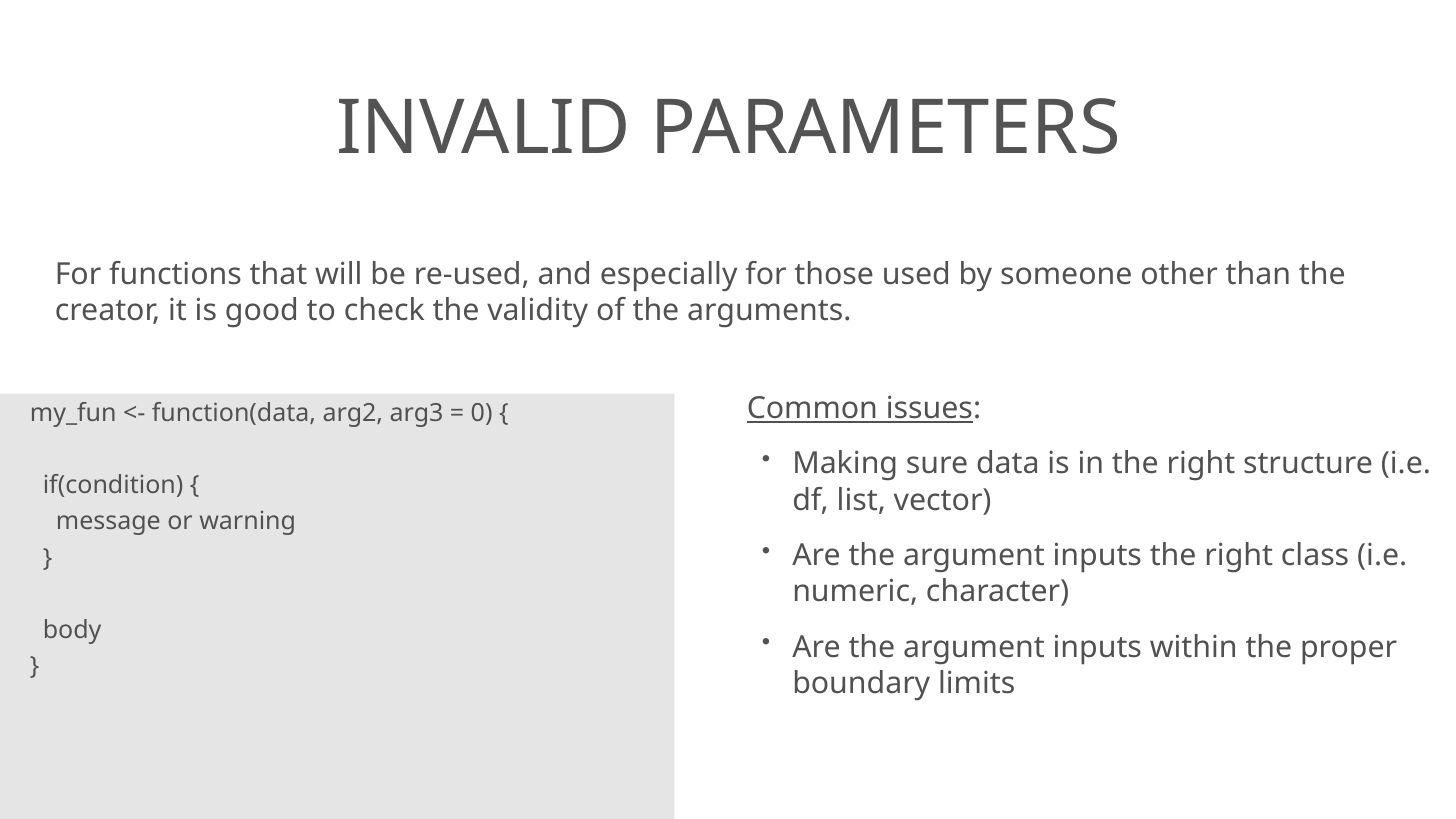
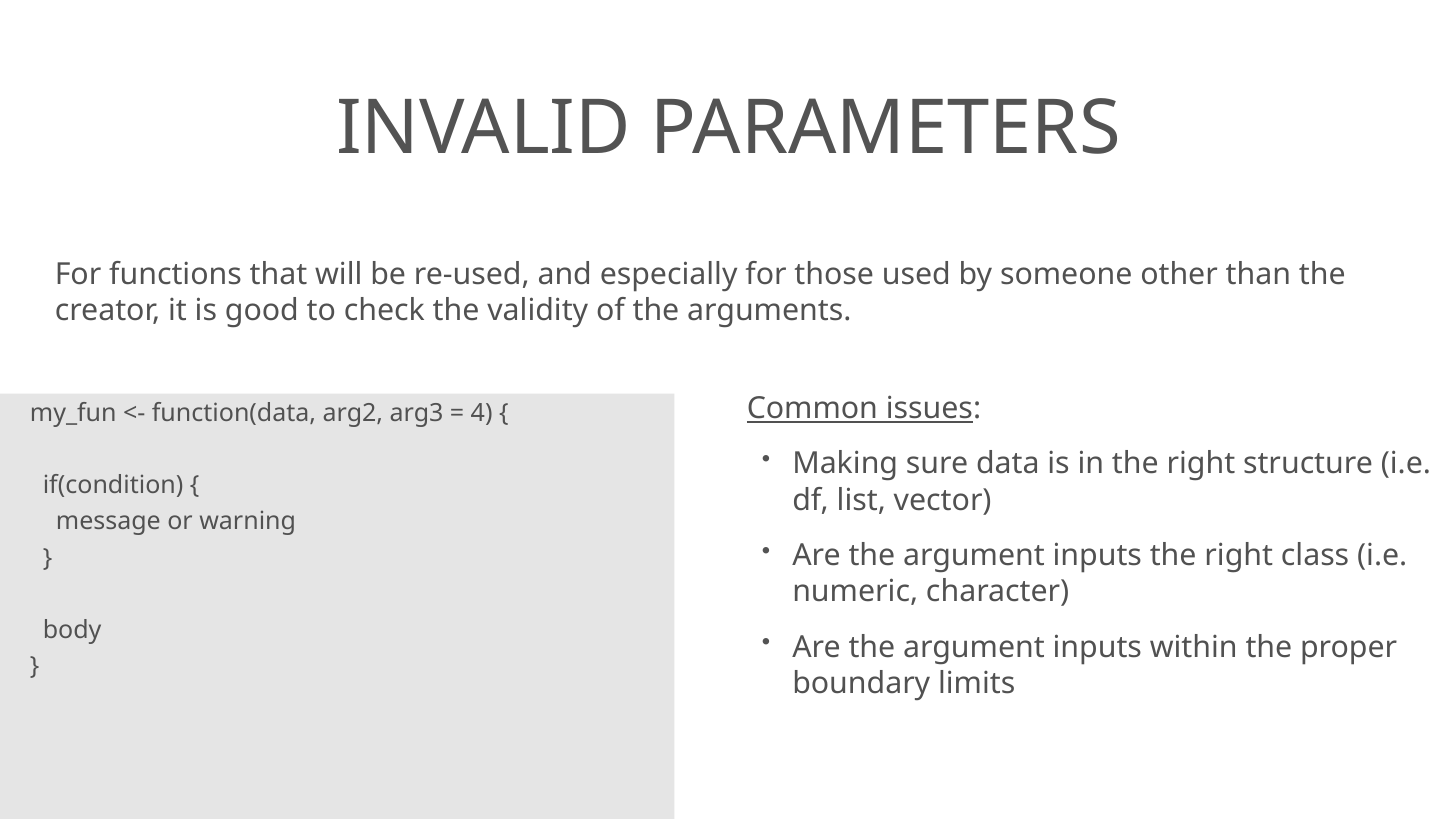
0: 0 -> 4 (482, 413)
